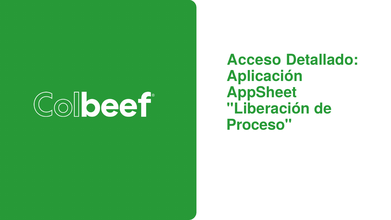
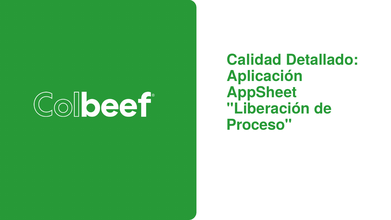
Acceso: Acceso -> Calidad (254, 60)
